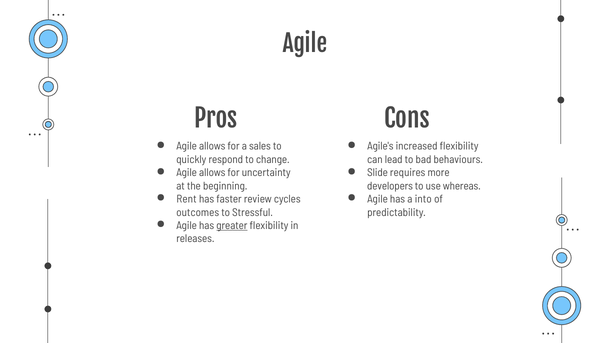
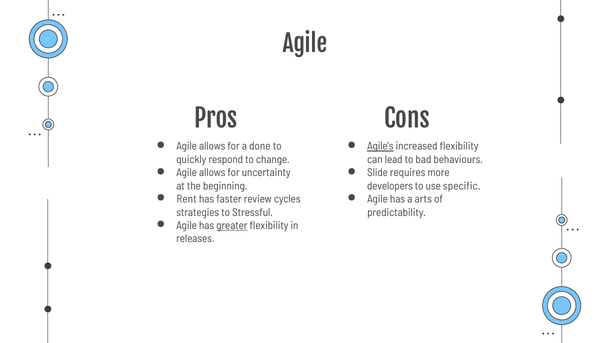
sales: sales -> done (260, 146)
Agile's underline: none -> present (380, 146)
whereas: whereas -> specific (462, 186)
into: into -> arts (423, 199)
outcomes: outcomes -> strategies (198, 212)
